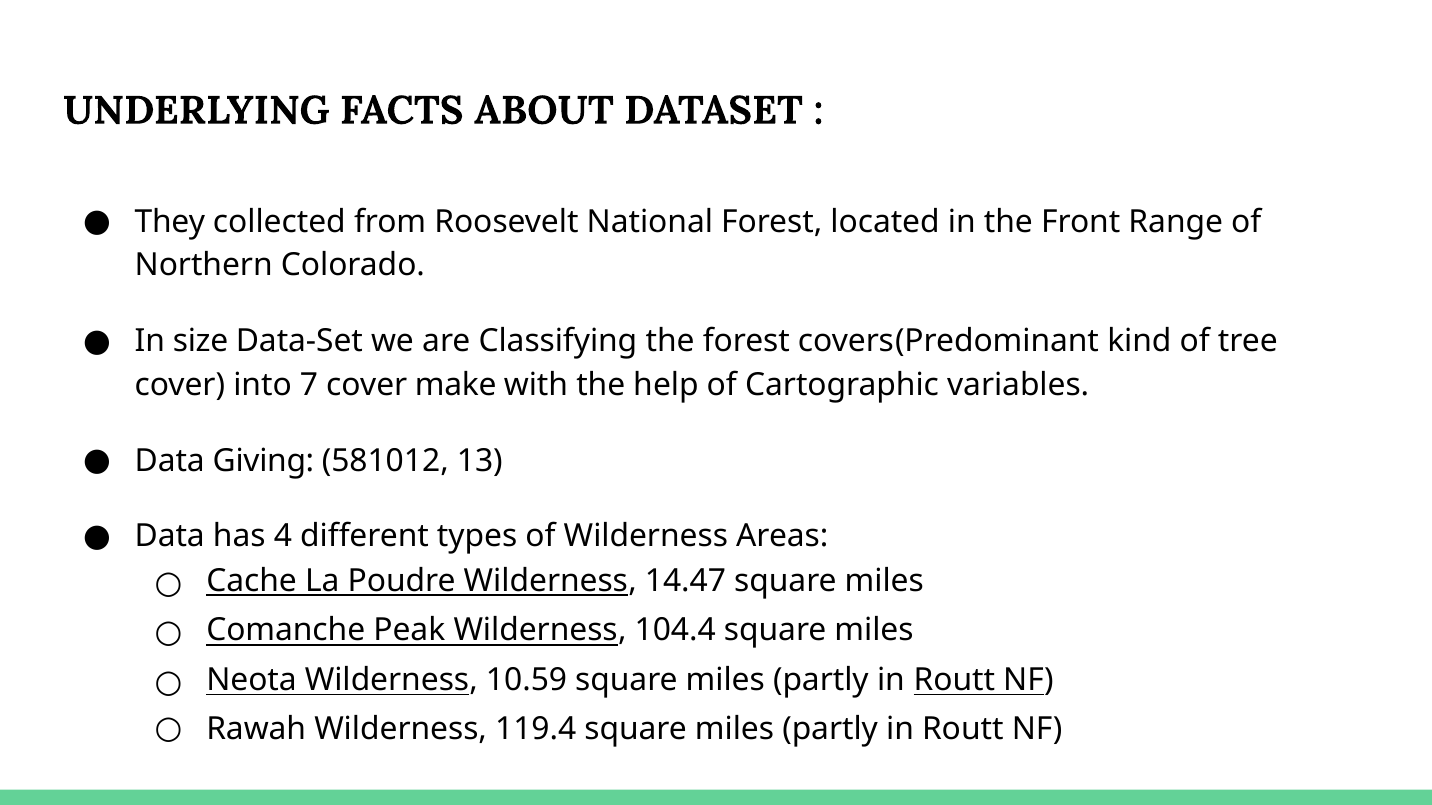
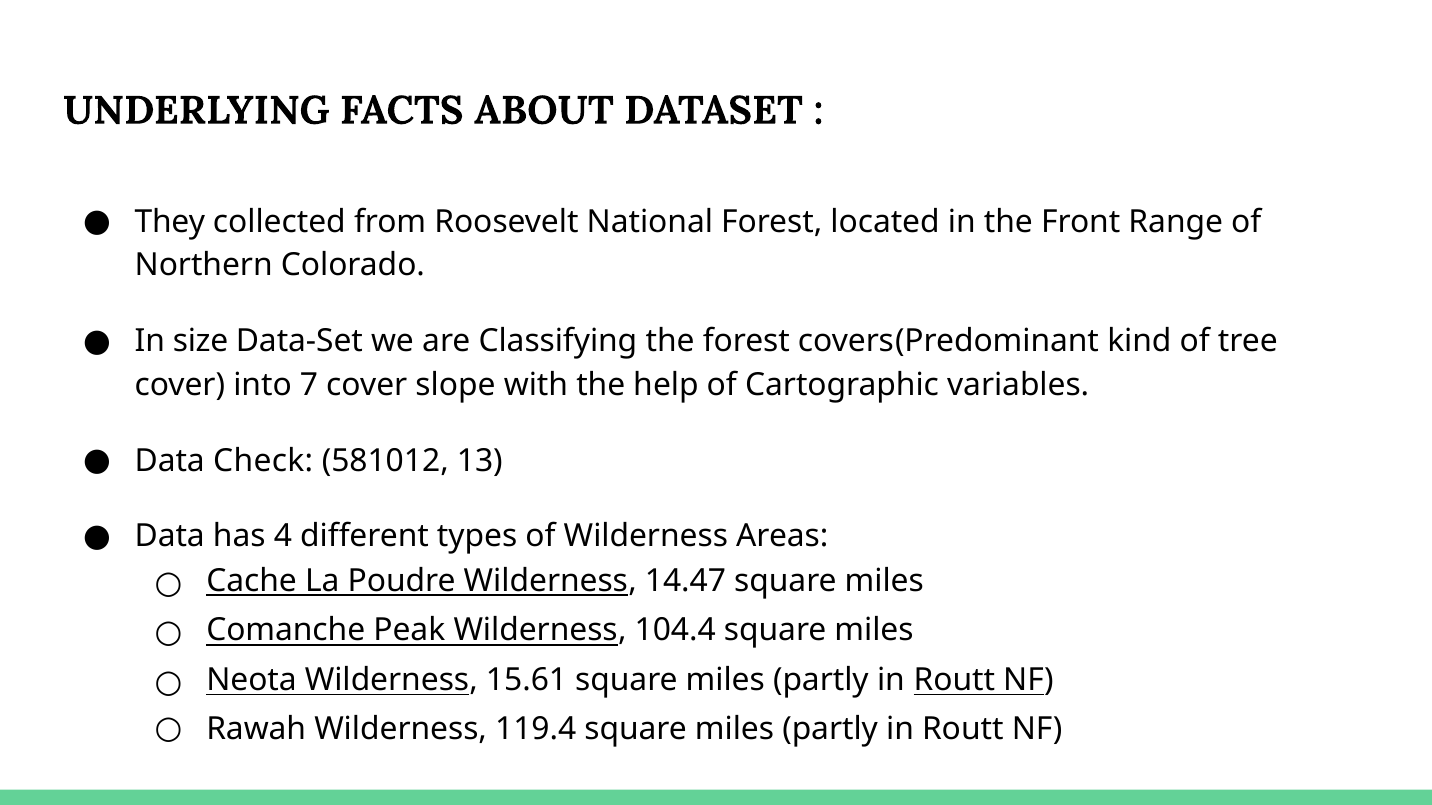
make: make -> slope (456, 385)
Giving: Giving -> Check (263, 461)
10.59: 10.59 -> 15.61 (527, 680)
